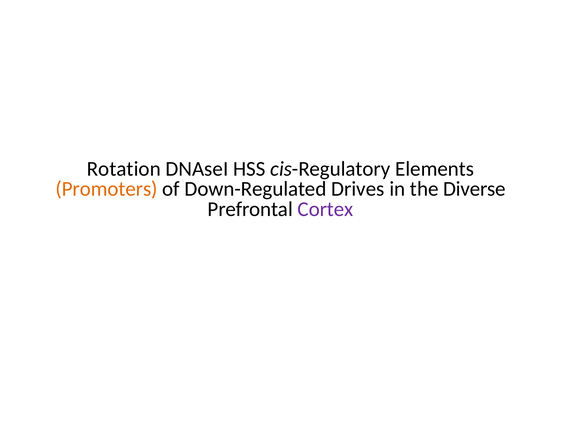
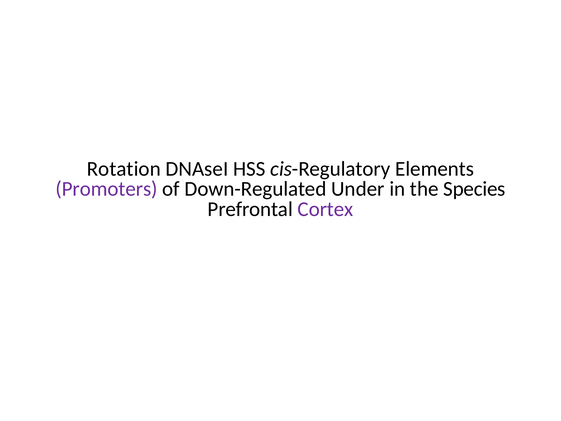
Promoters colour: orange -> purple (106, 189)
Drives: Drives -> Under (358, 189)
Diverse: Diverse -> Species (474, 189)
